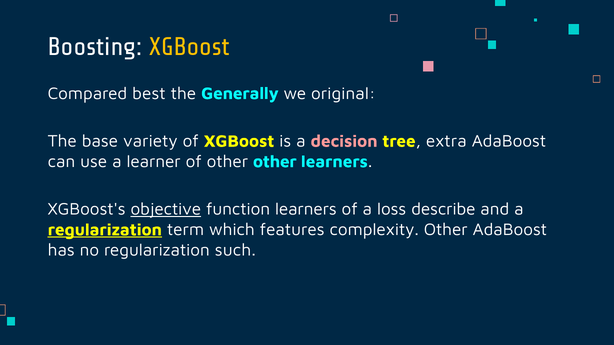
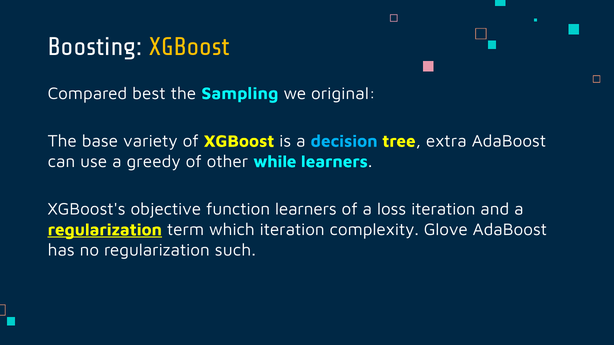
Generally: Generally -> Sampling (240, 94)
decision colour: pink -> light blue (344, 141)
learner: learner -> greedy (154, 162)
other other: other -> while (275, 162)
objective underline: present -> none (166, 210)
loss describe: describe -> iteration (443, 210)
which features: features -> iteration (292, 230)
complexity Other: Other -> Glove (446, 230)
